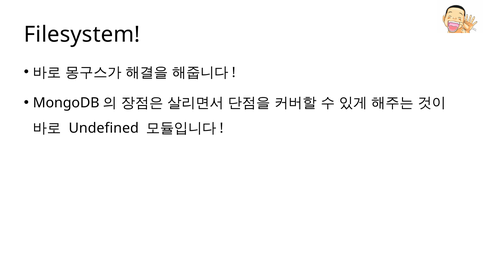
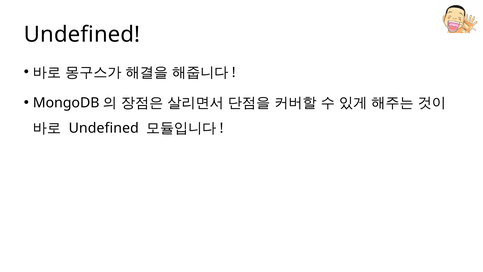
Filesystem: Filesystem -> Undefined (82, 35)
